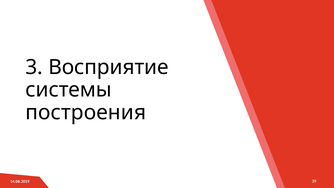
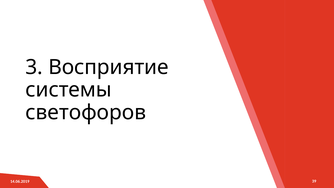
построения: построения -> светофоров (86, 112)
